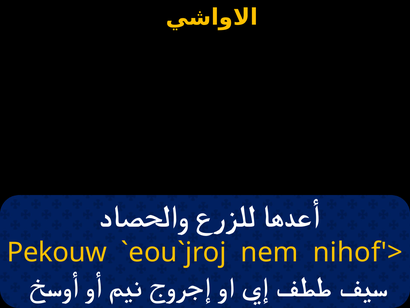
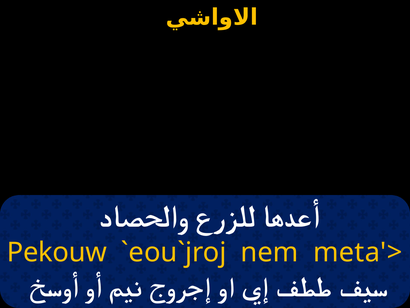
nihof'>: nihof'> -> meta'> (358, 252)
